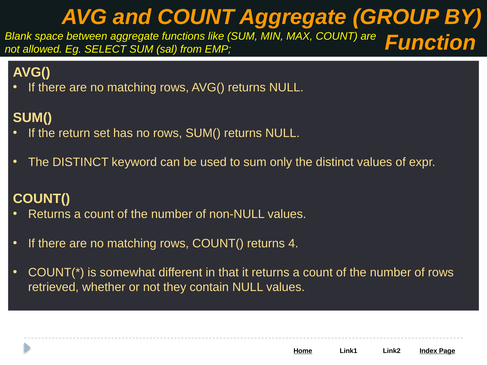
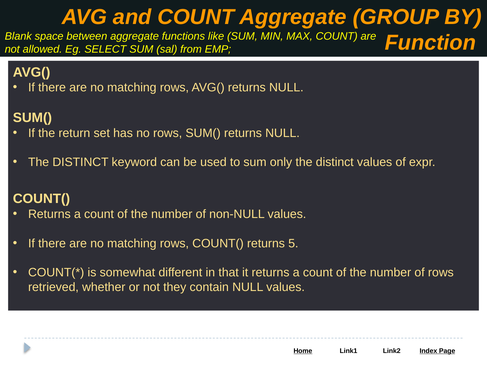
4: 4 -> 5 (293, 244)
